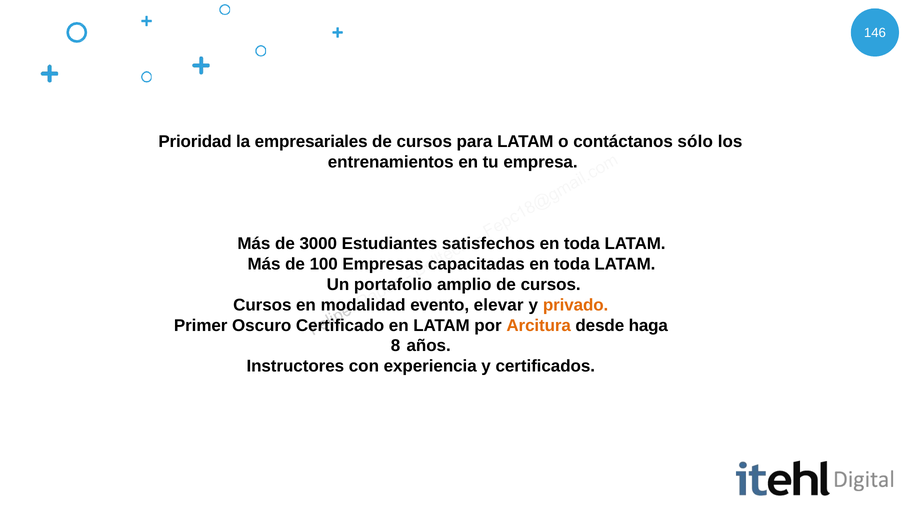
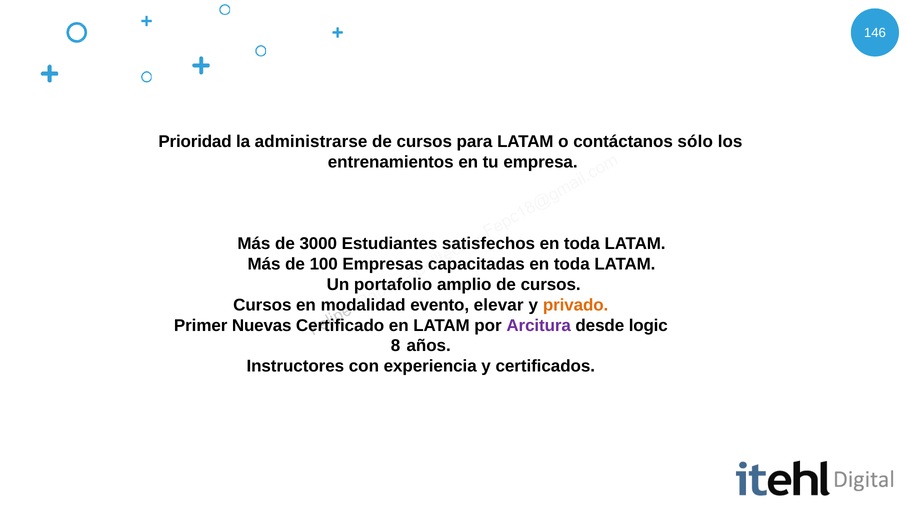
empresariales: empresariales -> administrarse (311, 142)
Oscuro: Oscuro -> Nuevas (262, 326)
Arcitura colour: orange -> purple (539, 326)
haga: haga -> logic (648, 326)
